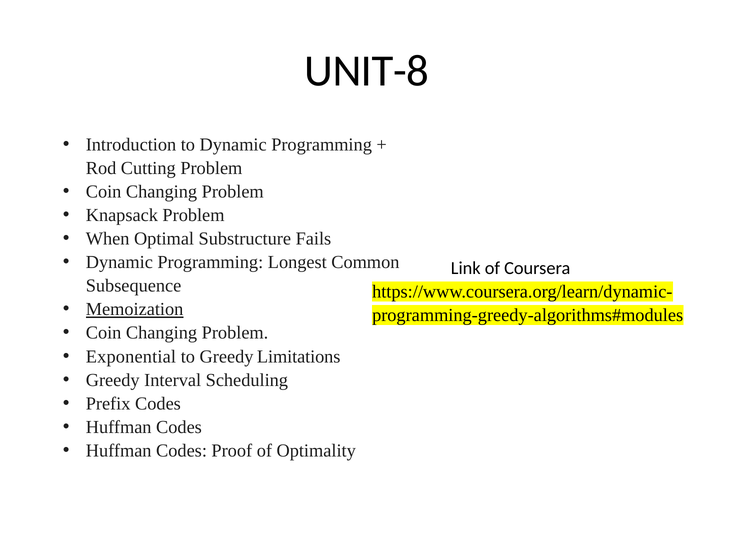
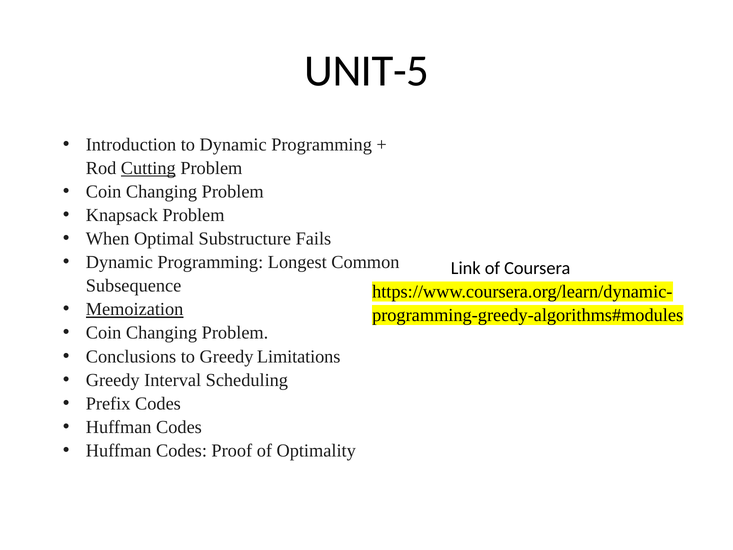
UNIT-8: UNIT-8 -> UNIT-5 (367, 71)
Cutting underline: none -> present (148, 168)
Exponential: Exponential -> Conclusions (131, 356)
